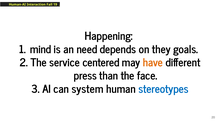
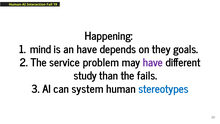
an need: need -> have (87, 49)
centered: centered -> problem (101, 63)
have colour: orange -> purple (153, 63)
press: press -> study (85, 76)
face: face -> fails (147, 76)
